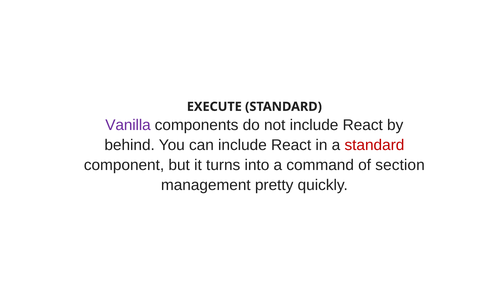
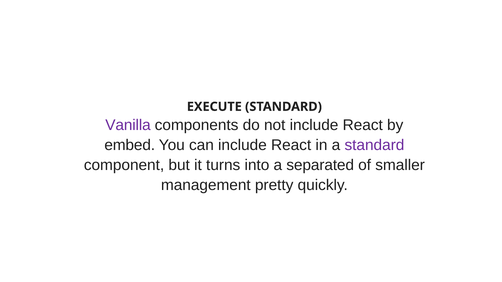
behind: behind -> embed (130, 145)
standard colour: red -> purple (374, 145)
command: command -> separated (320, 165)
section: section -> smaller (400, 165)
